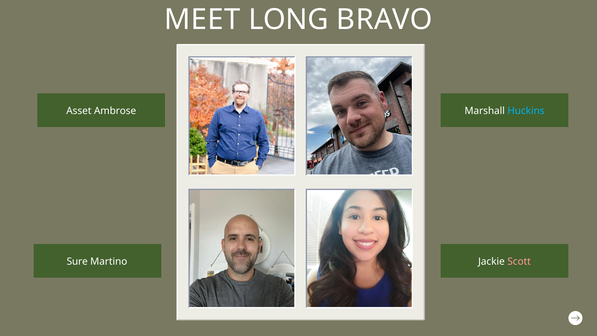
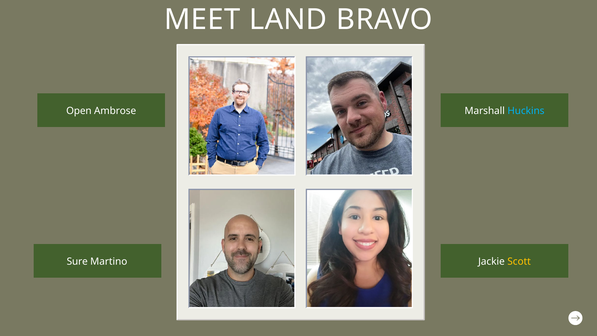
LONG: LONG -> LAND (288, 20)
Asset: Asset -> Open (79, 111)
Scott colour: pink -> yellow (519, 261)
